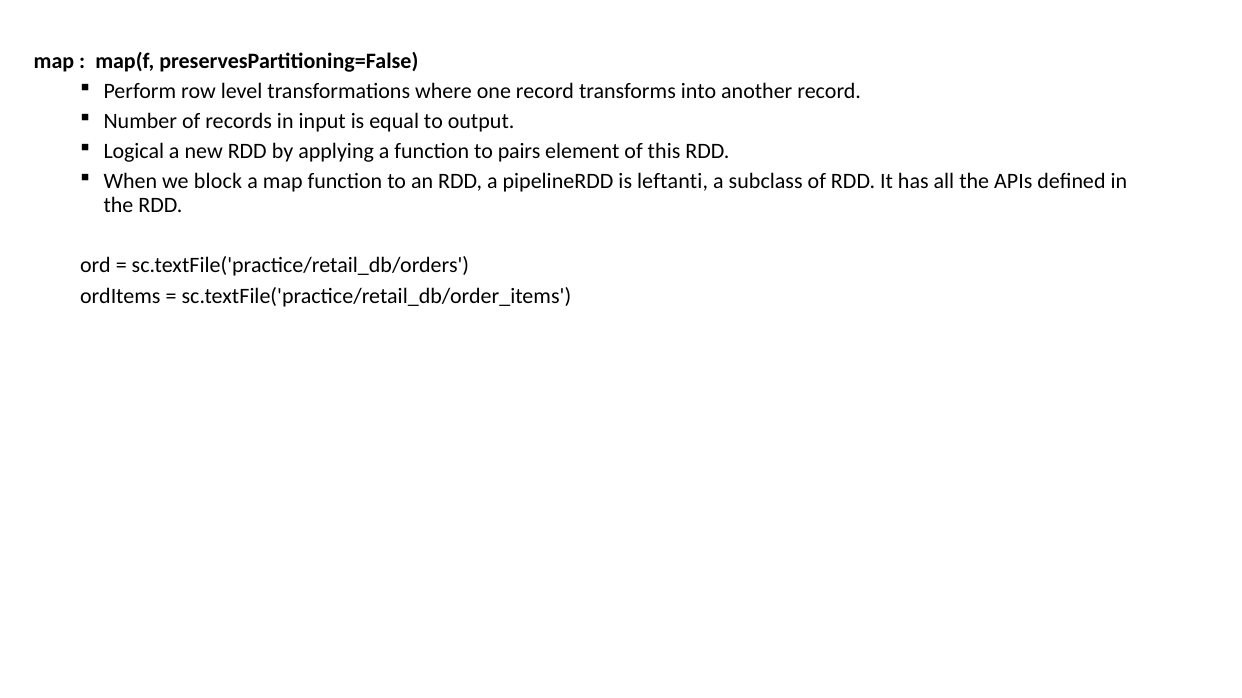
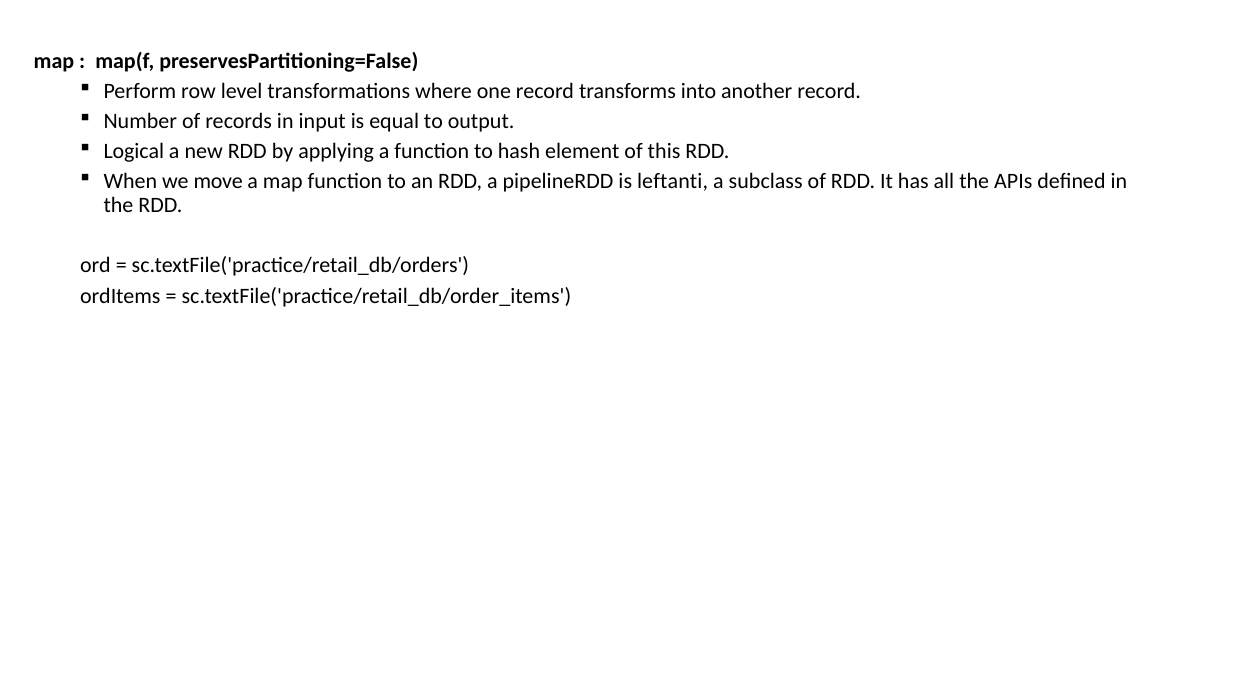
pairs: pairs -> hash (519, 152)
block: block -> move (218, 182)
